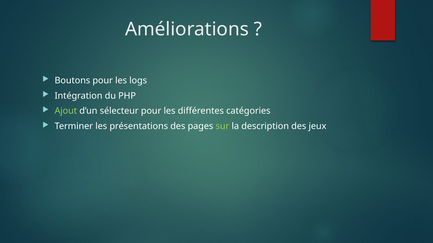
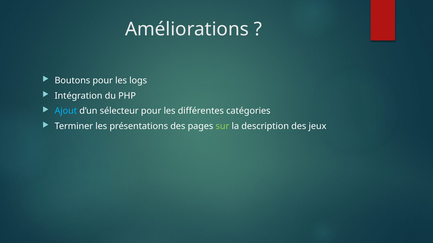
Ajout colour: light green -> light blue (66, 111)
